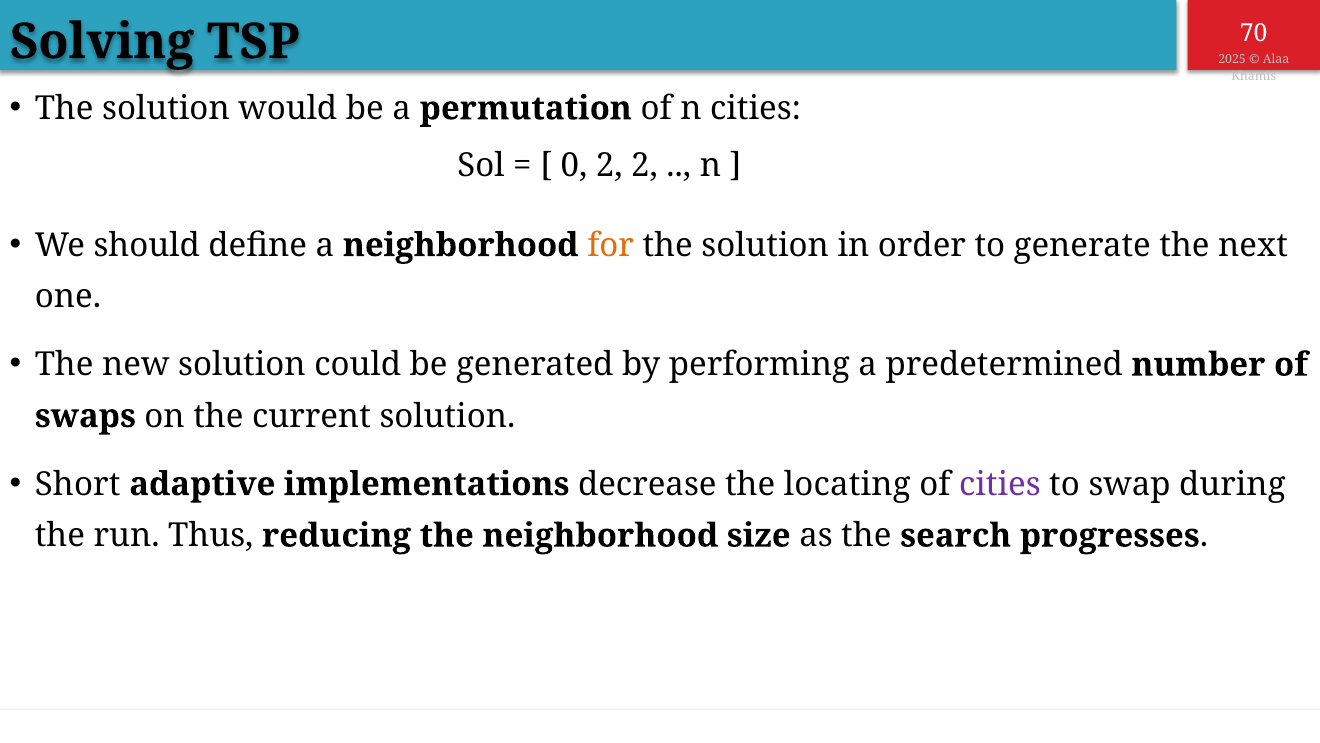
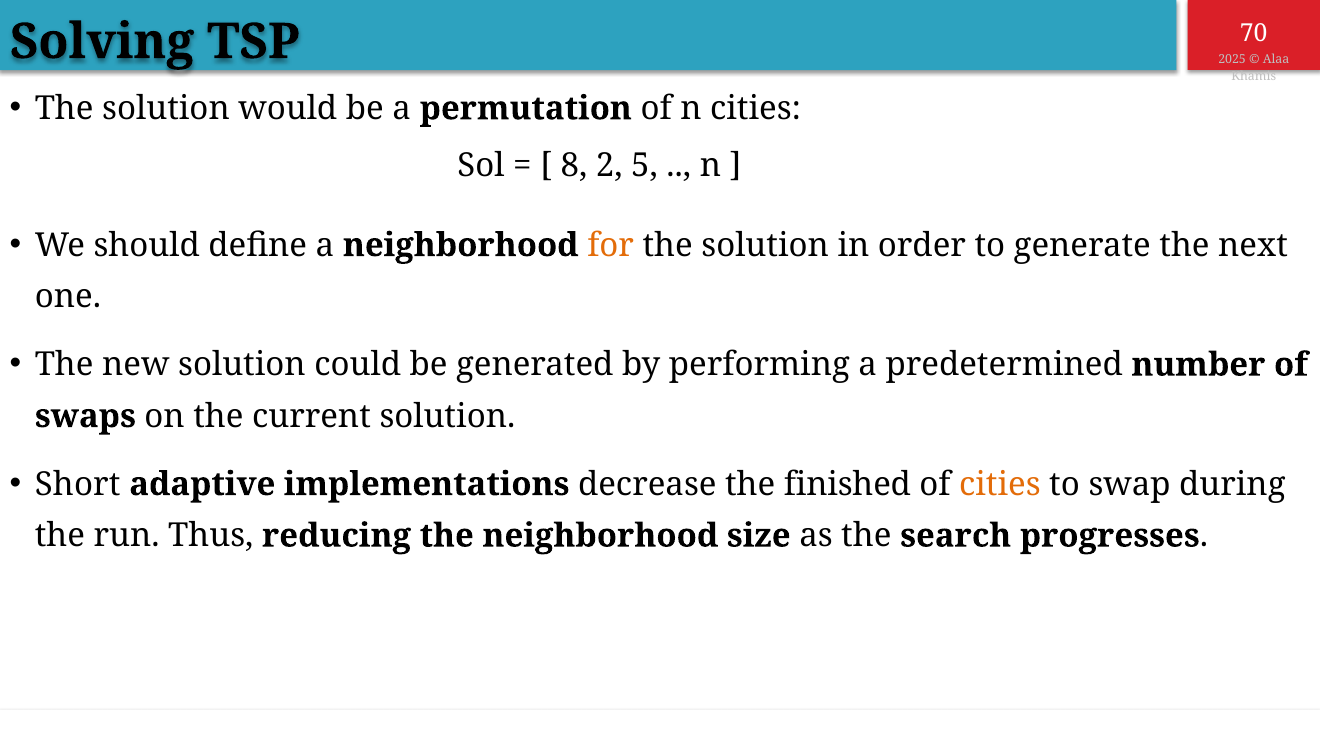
0: 0 -> 8 (574, 166)
2 2: 2 -> 5 (645, 166)
locating: locating -> finished (847, 484)
cities colour: purple -> orange (1000, 484)
